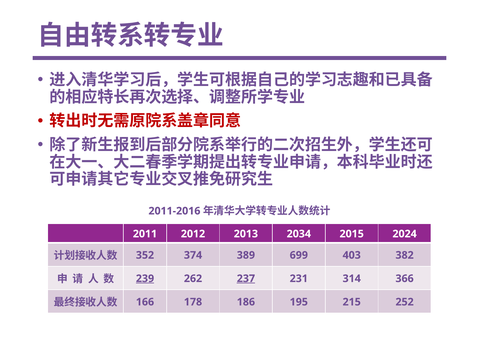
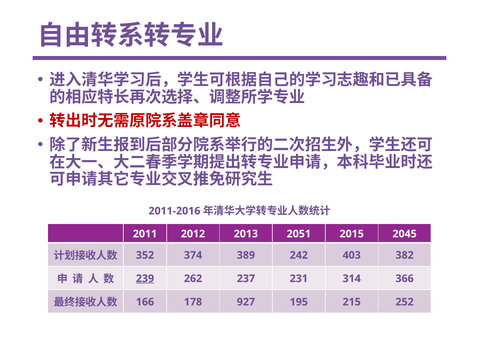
2034: 2034 -> 2051 (299, 234)
2024: 2024 -> 2045 (405, 234)
699: 699 -> 242 (299, 255)
237 underline: present -> none (246, 279)
186: 186 -> 927 (246, 302)
